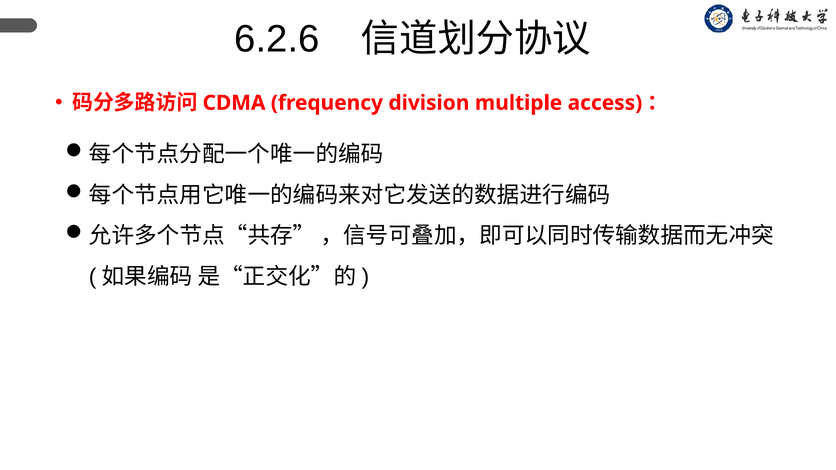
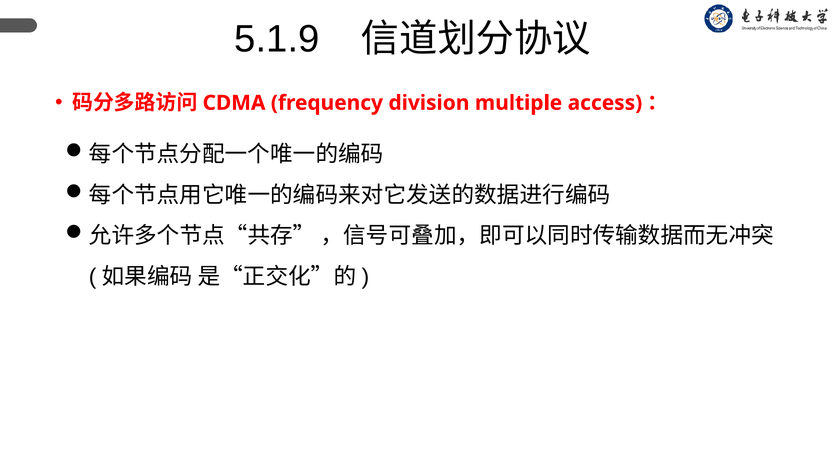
6.2.6: 6.2.6 -> 5.1.9 (277, 39)
